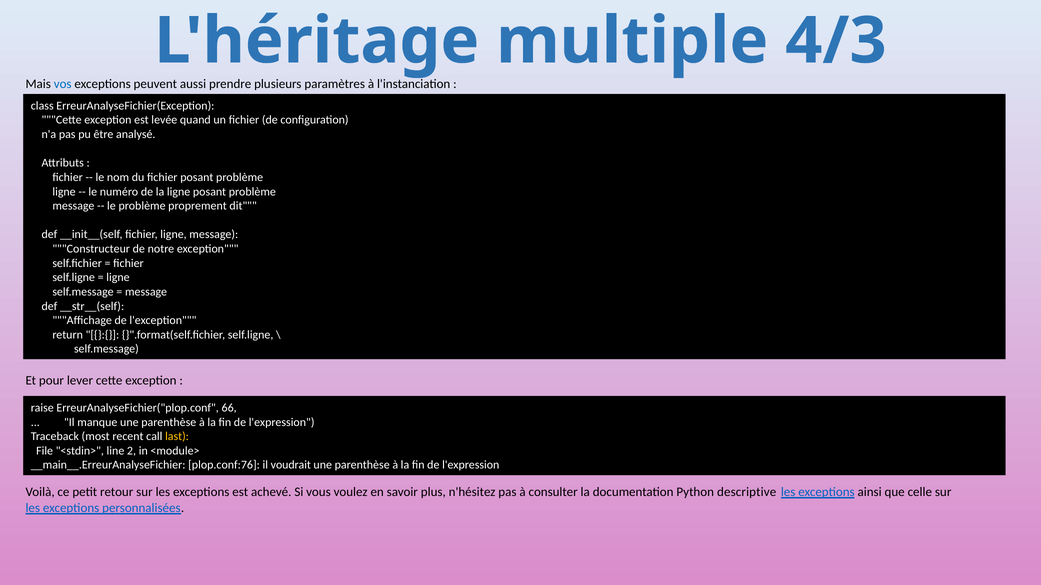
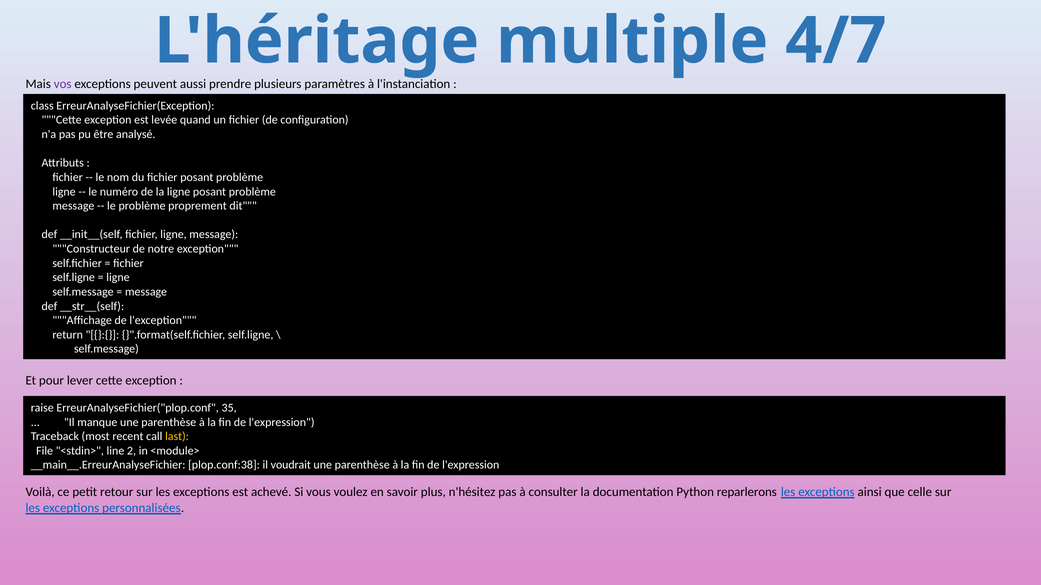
4/3: 4/3 -> 4/7 (836, 41)
vos colour: blue -> purple (63, 84)
66: 66 -> 35 (229, 408)
plop.conf:76: plop.conf:76 -> plop.conf:38 (224, 465)
descriptive: descriptive -> reparlerons (747, 493)
